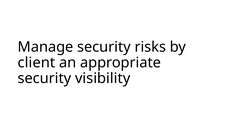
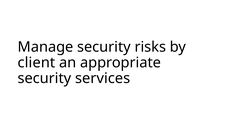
visibility: visibility -> services (103, 78)
